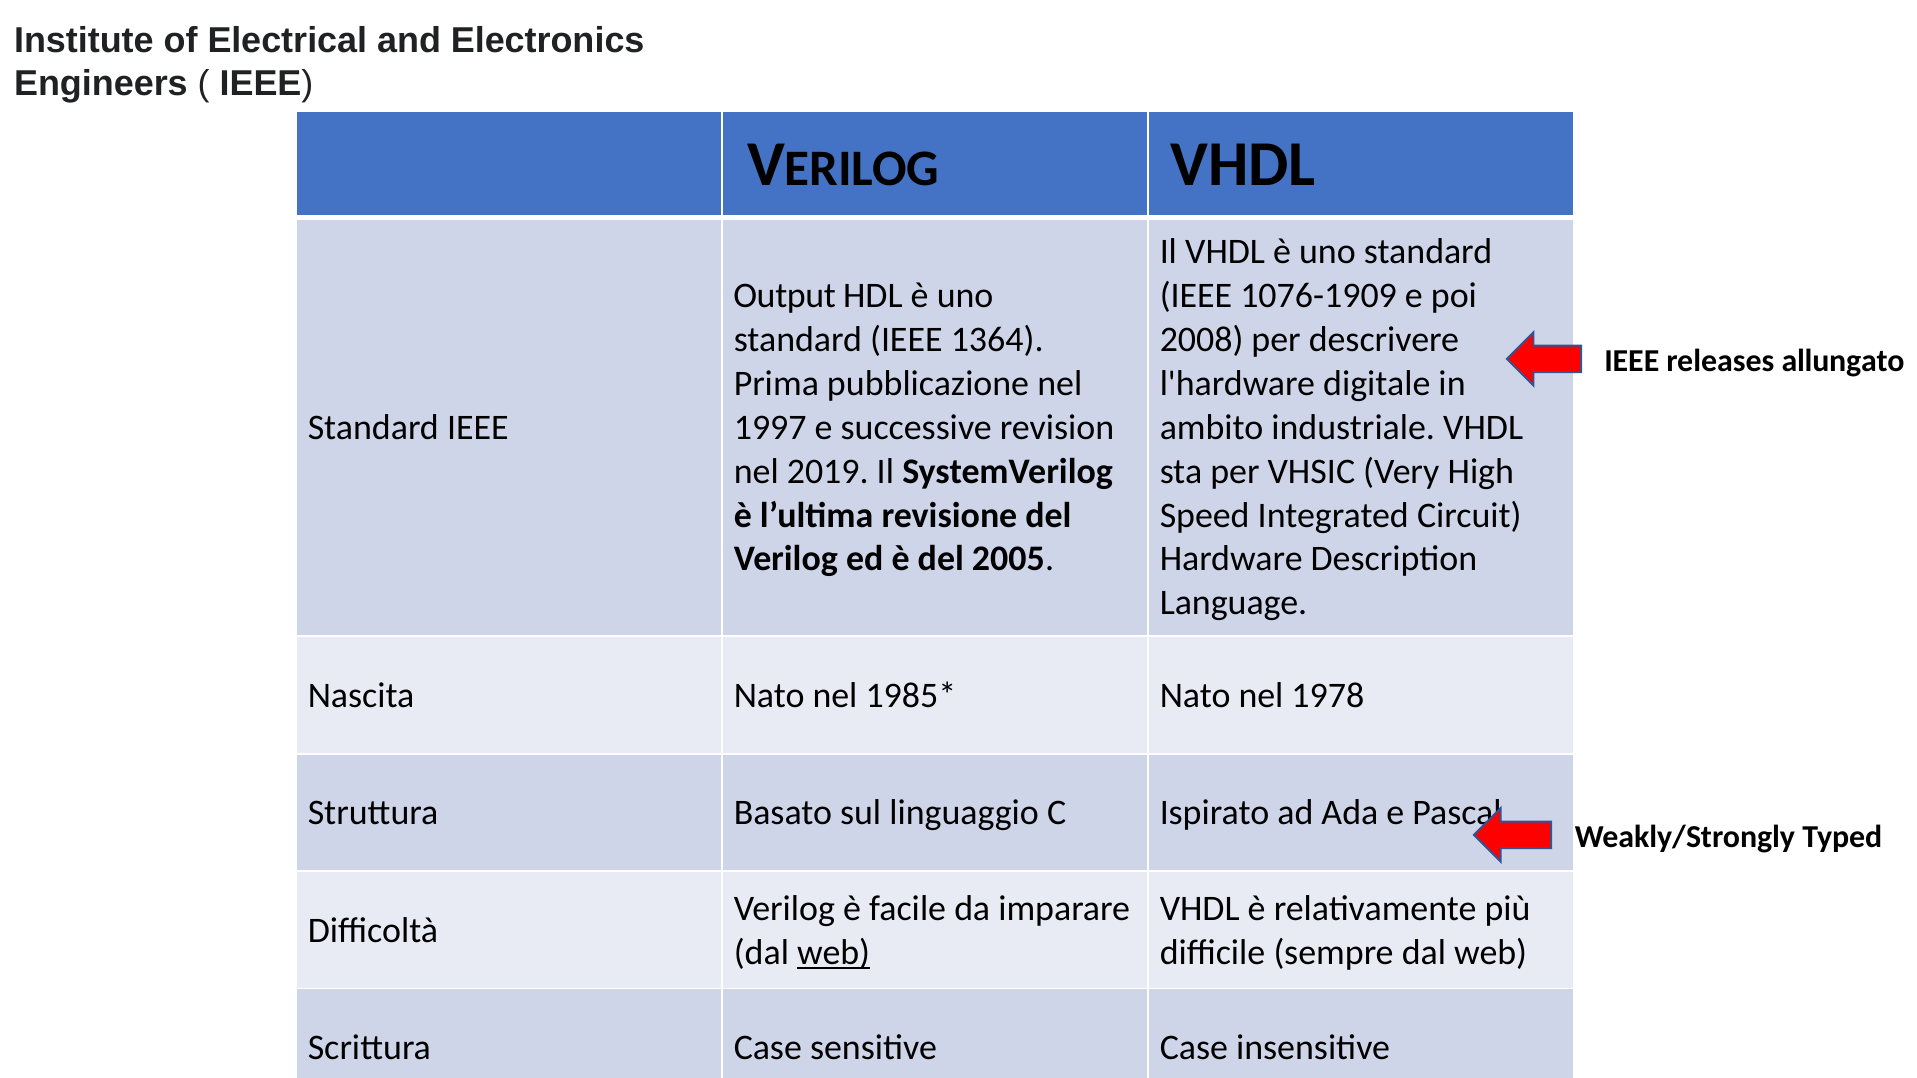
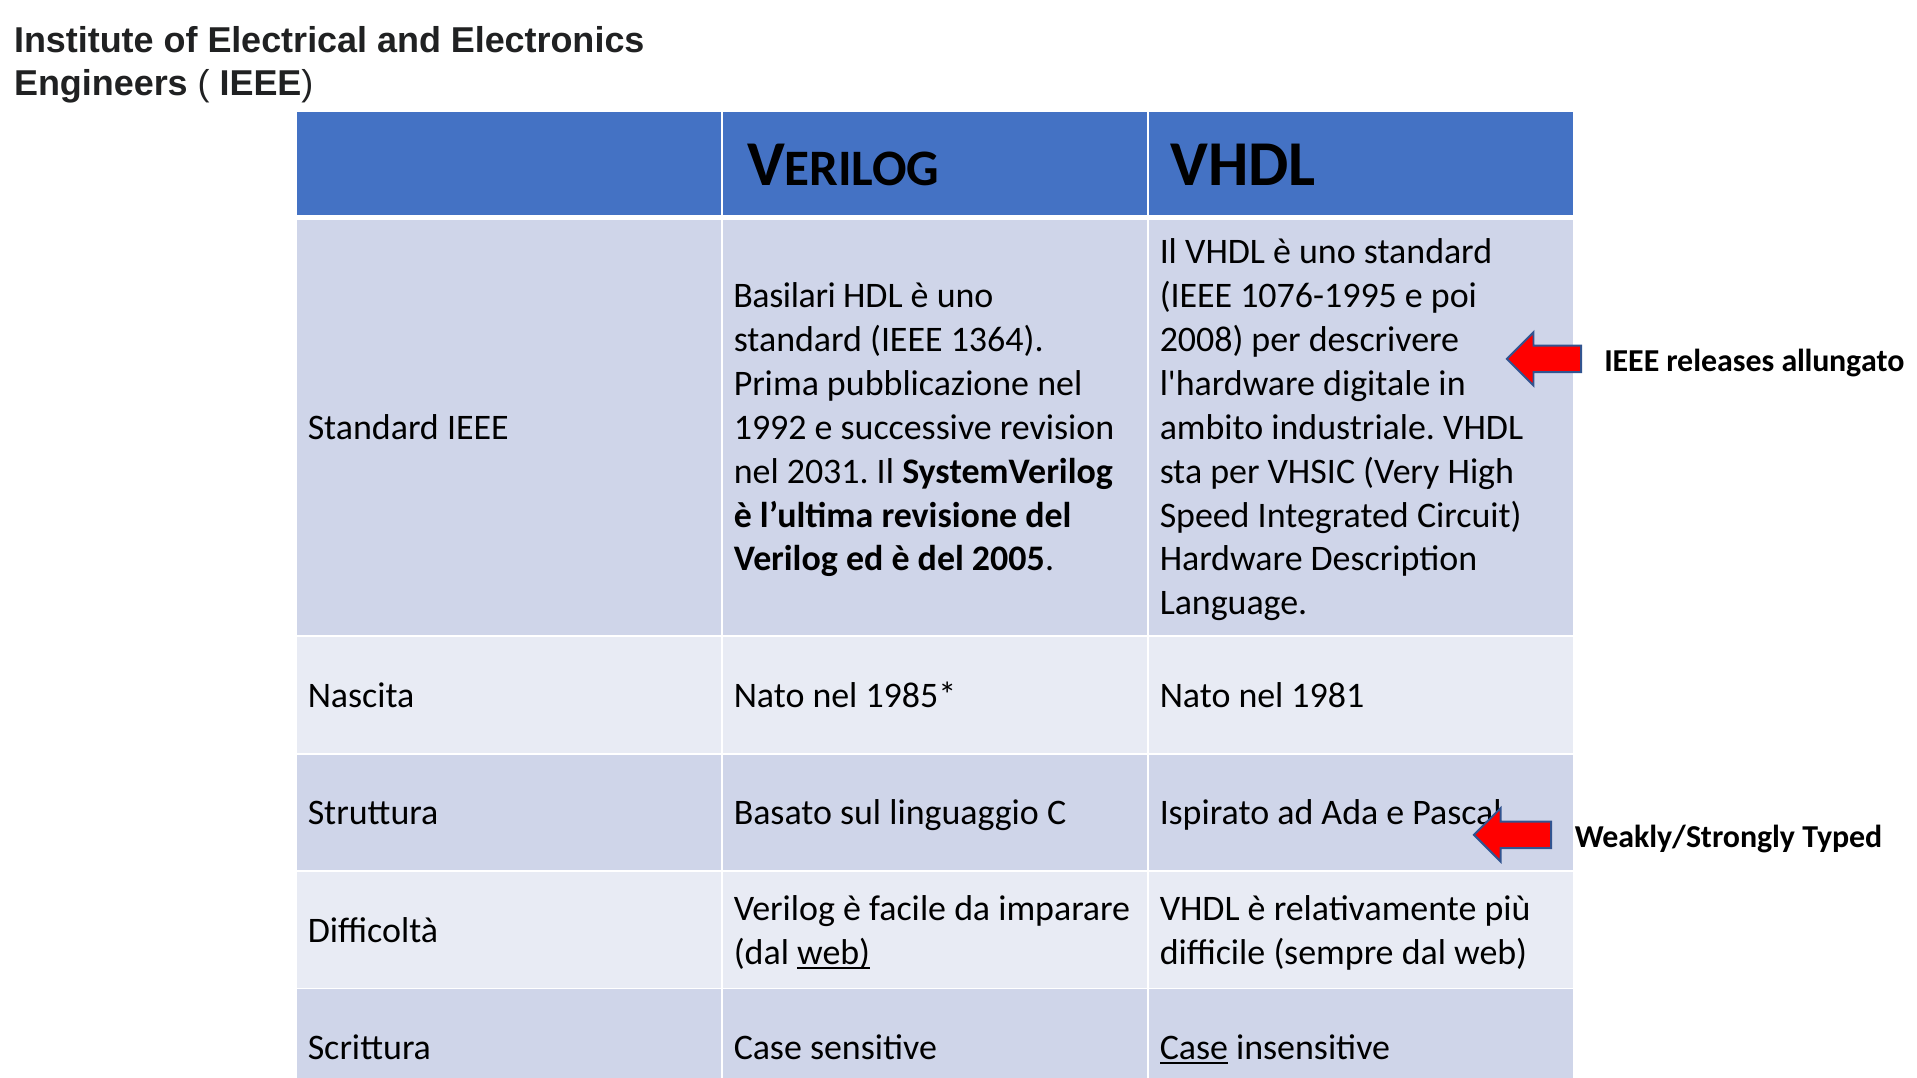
Output: Output -> Basilari (785, 296)
1076-1909: 1076-1909 -> 1076-1995 (1319, 296)
1997: 1997 -> 1992 (770, 428)
2019: 2019 -> 2031 (828, 471)
1978: 1978 -> 1981 (1328, 696)
Case underline: none -> present (1194, 1048)
